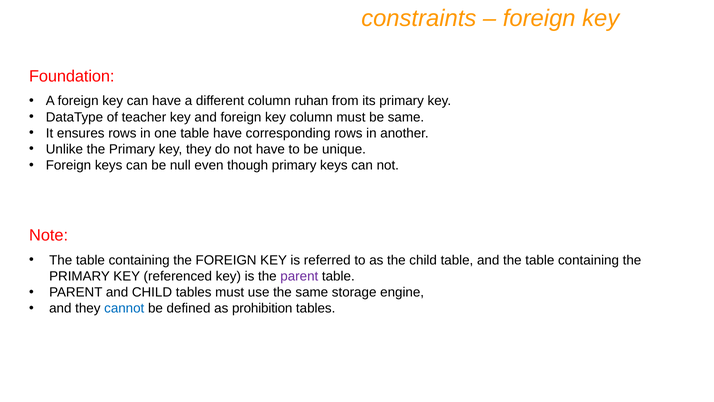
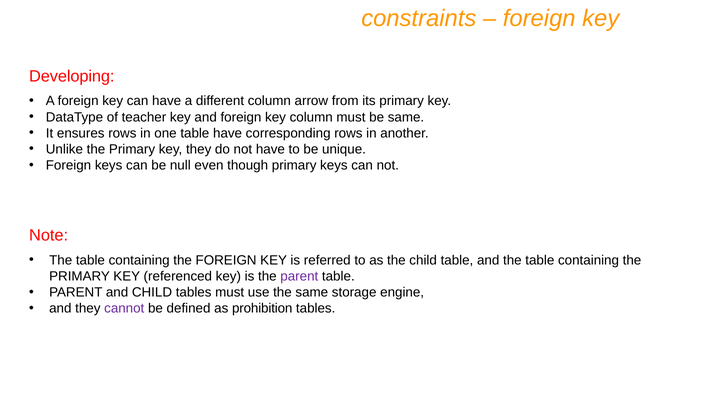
Foundation: Foundation -> Developing (72, 76)
ruhan: ruhan -> arrow (311, 101)
cannot colour: blue -> purple (124, 308)
